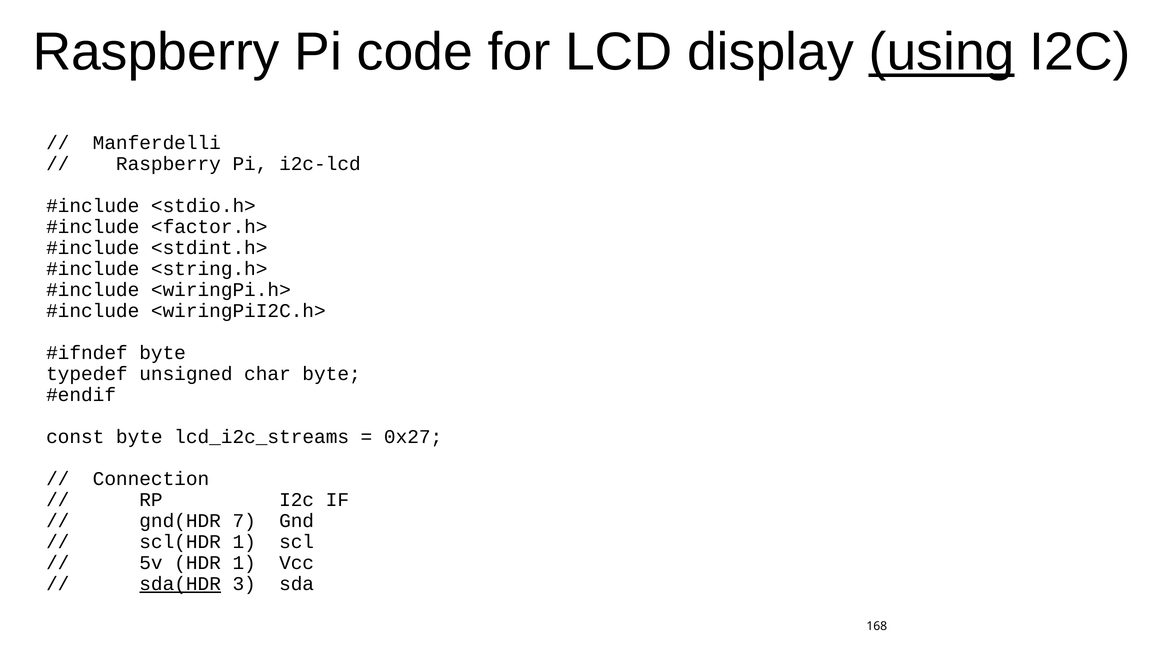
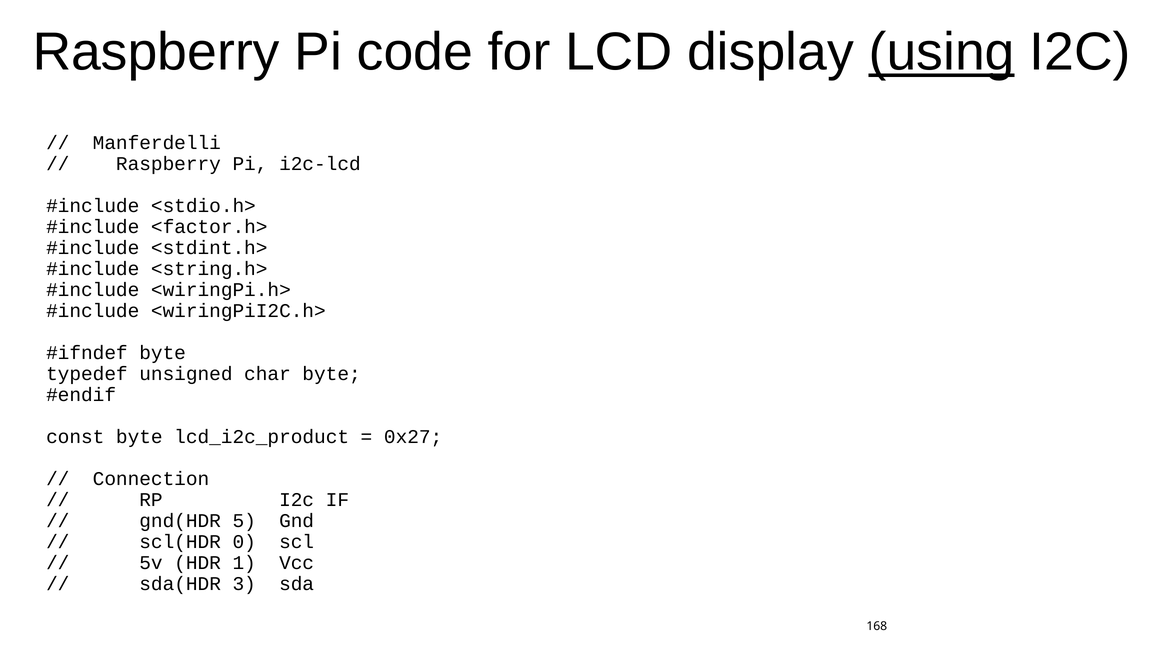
lcd_i2c_streams: lcd_i2c_streams -> lcd_i2c_product (262, 437)
7: 7 -> 5 (244, 521)
scl(HDR 1: 1 -> 0 (244, 542)
sda(HDR underline: present -> none (180, 584)
